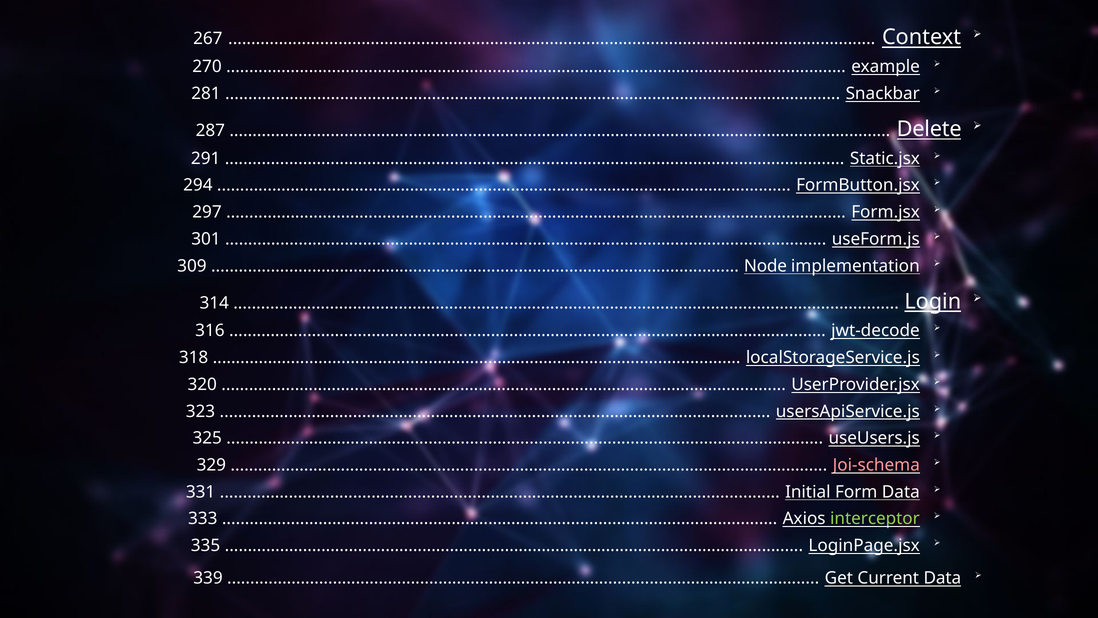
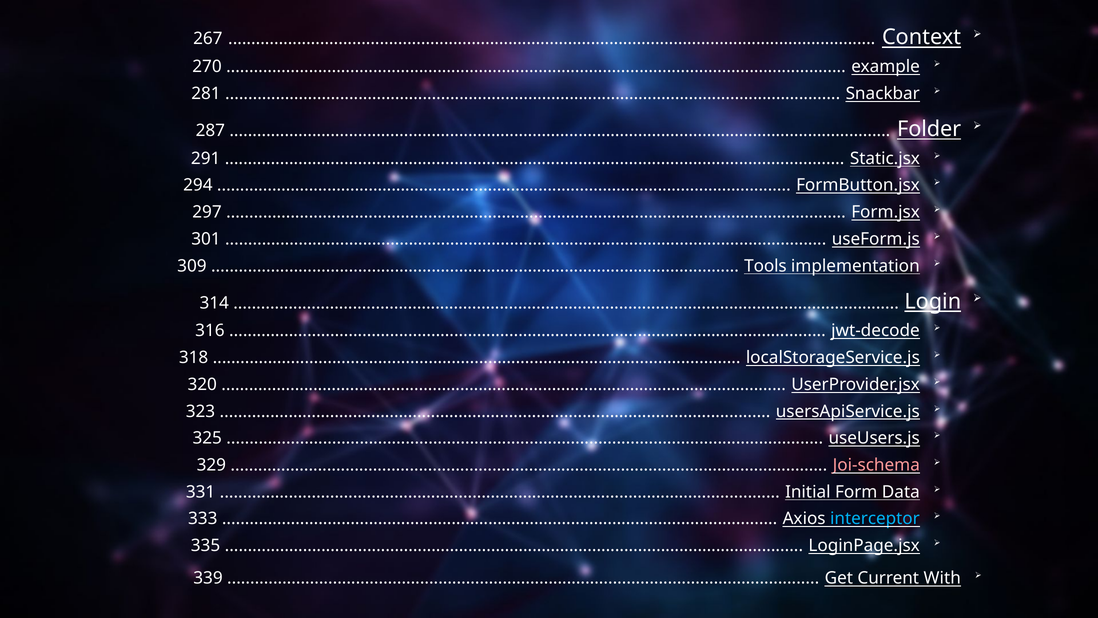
Delete: Delete -> Folder (929, 129)
Node: Node -> Tools (765, 266)
interceptor colour: light green -> light blue (875, 518)
Current Data: Data -> With (942, 578)
